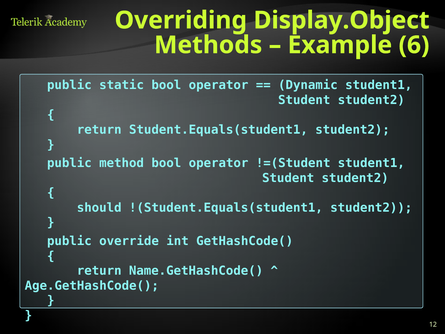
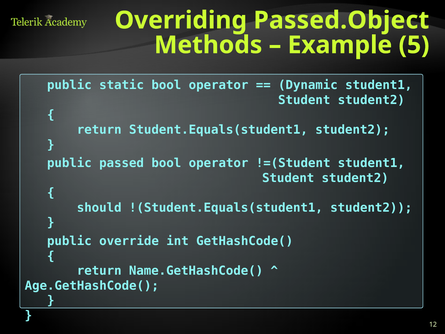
Display.Object: Display.Object -> Passed.Object (341, 20)
6: 6 -> 5 (414, 45)
method: method -> passed (122, 163)
